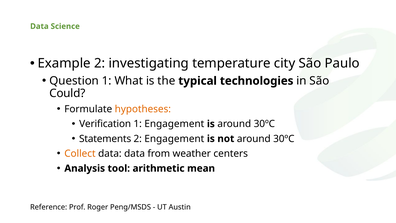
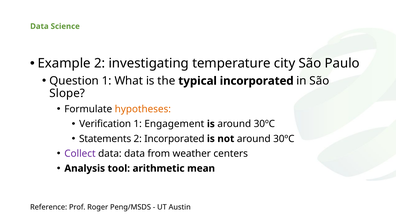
typical technologies: technologies -> incorporated (257, 81)
Could: Could -> Slope (67, 93)
2 Engagement: Engagement -> Incorporated (174, 139)
Collect colour: orange -> purple (80, 153)
